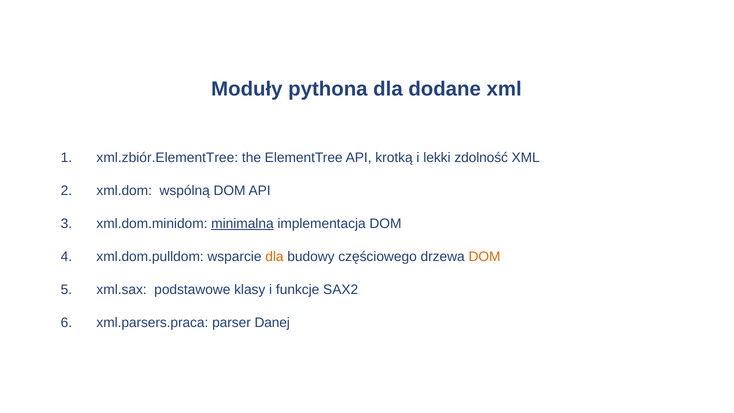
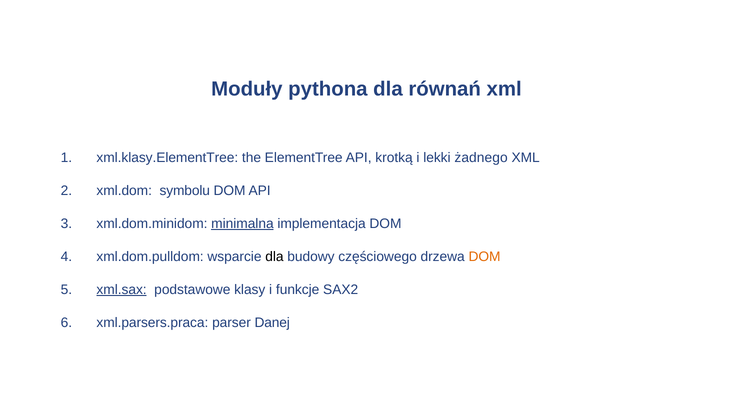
dodane: dodane -> równań (445, 89)
xml.zbiór.ElementTree: xml.zbiór.ElementTree -> xml.klasy.ElementTree (167, 158)
zdolność: zdolność -> żadnego (481, 158)
wspólną: wspólną -> symbolu (185, 191)
dla colour: orange -> black (274, 257)
xml.sax underline: none -> present (122, 290)
